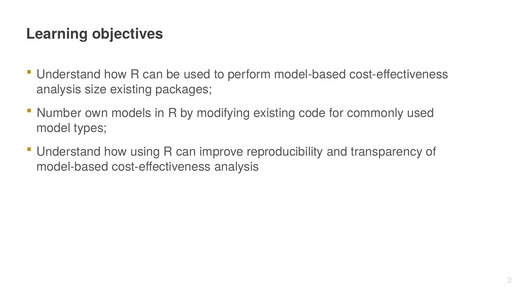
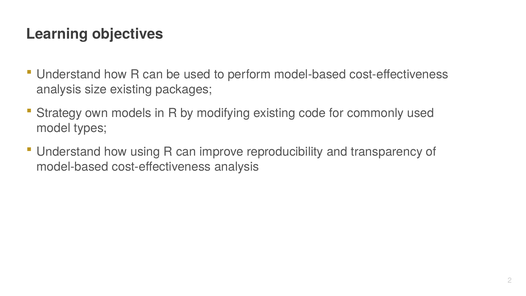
Number: Number -> Strategy (59, 113)
